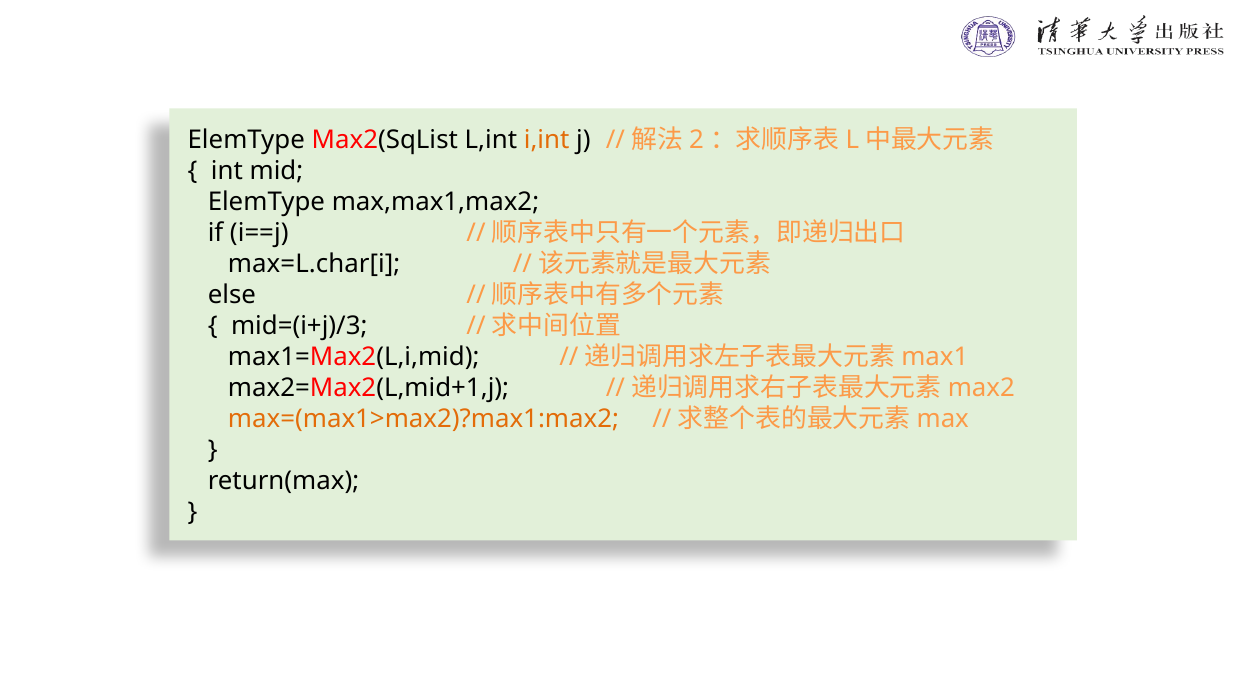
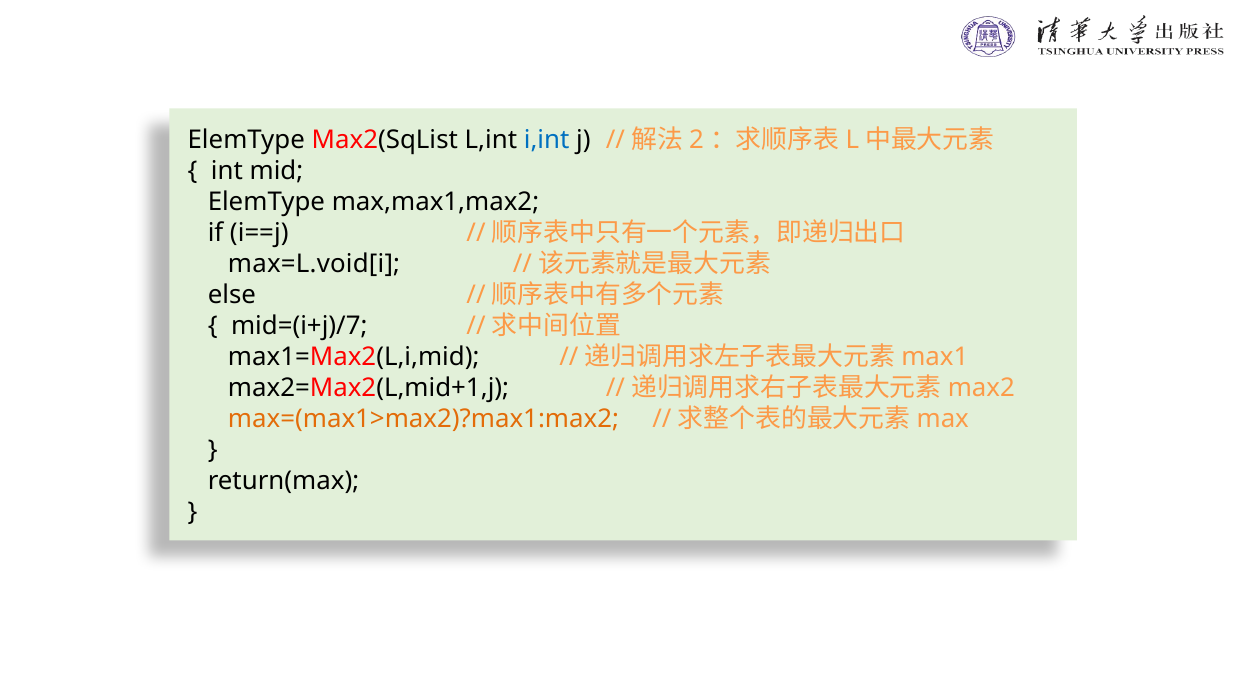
i,int colour: orange -> blue (547, 140)
max=L.char[i: max=L.char[i -> max=L.void[i (314, 264)
mid=(i+j)/3: mid=(i+j)/3 -> mid=(i+j)/7 (299, 326)
